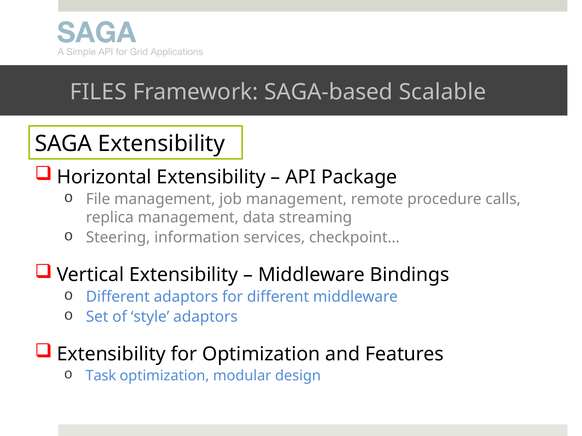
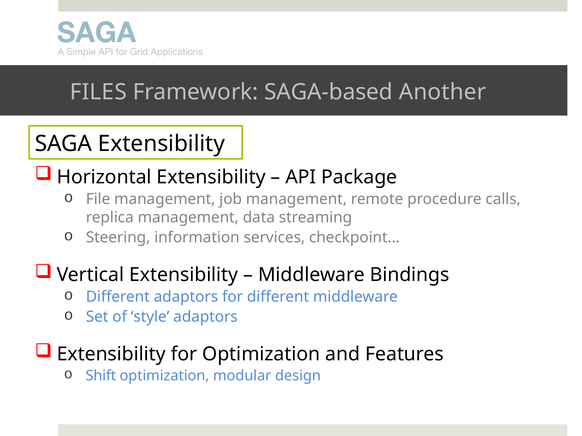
Scalable: Scalable -> Another (442, 92)
Task: Task -> Shift (101, 376)
